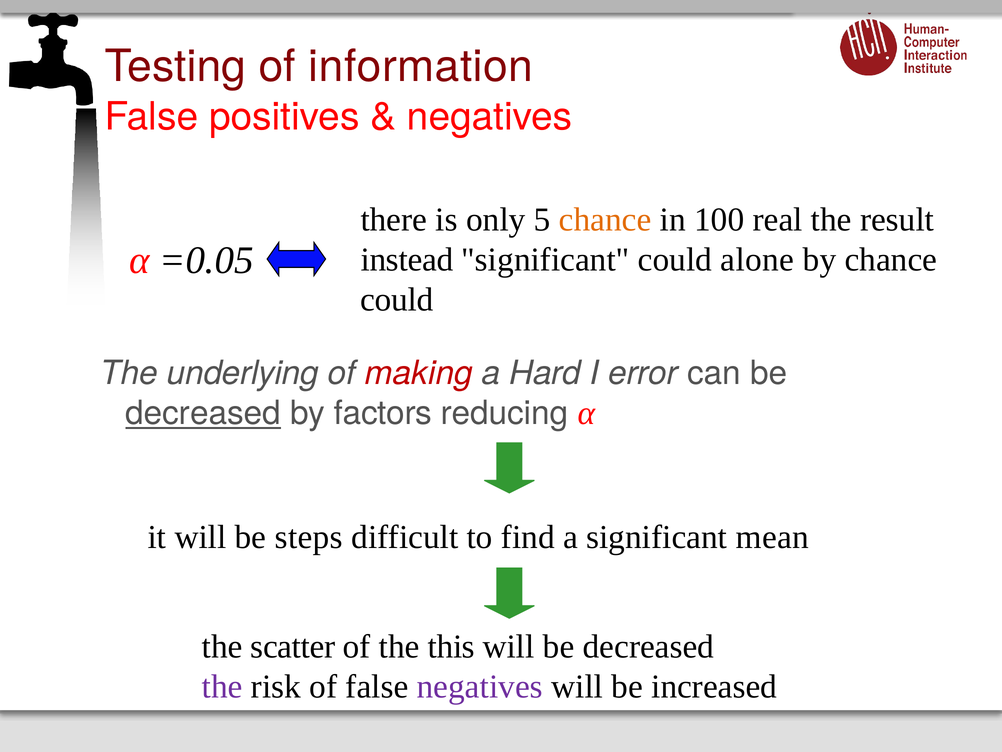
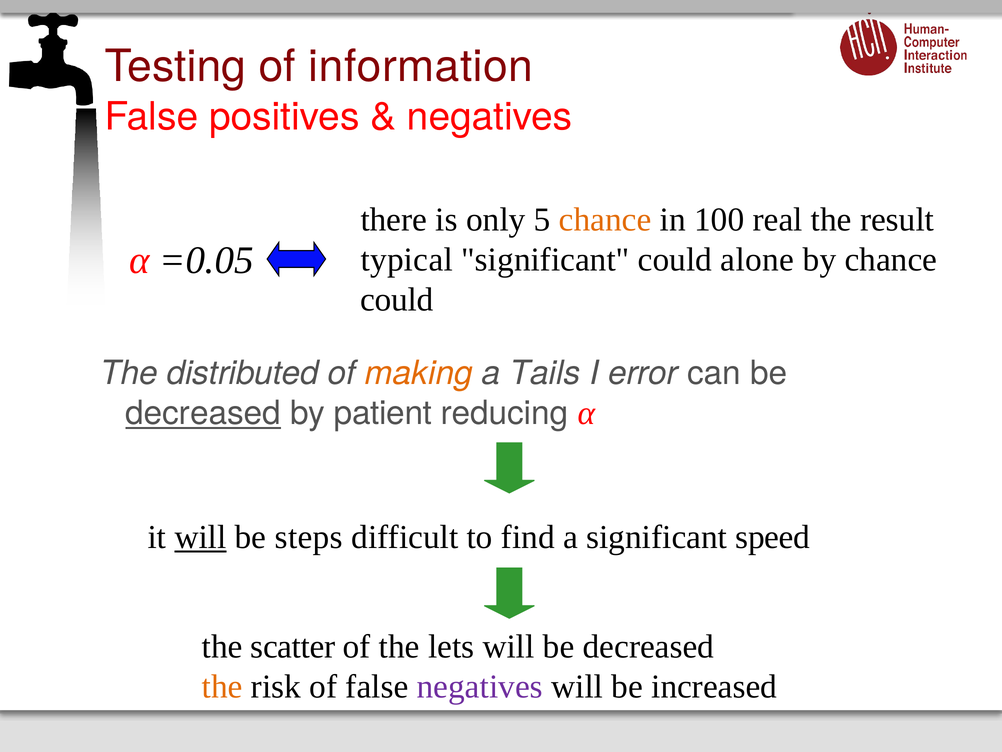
instead: instead -> typical (407, 260)
underlying: underlying -> distributed (243, 373)
making colour: red -> orange (419, 373)
Hard: Hard -> Tails (545, 373)
factors: factors -> patient (383, 413)
will underline: none -> present (200, 537)
mean: mean -> speed (773, 537)
this: this -> lets (451, 646)
the colour: purple -> orange (222, 686)
